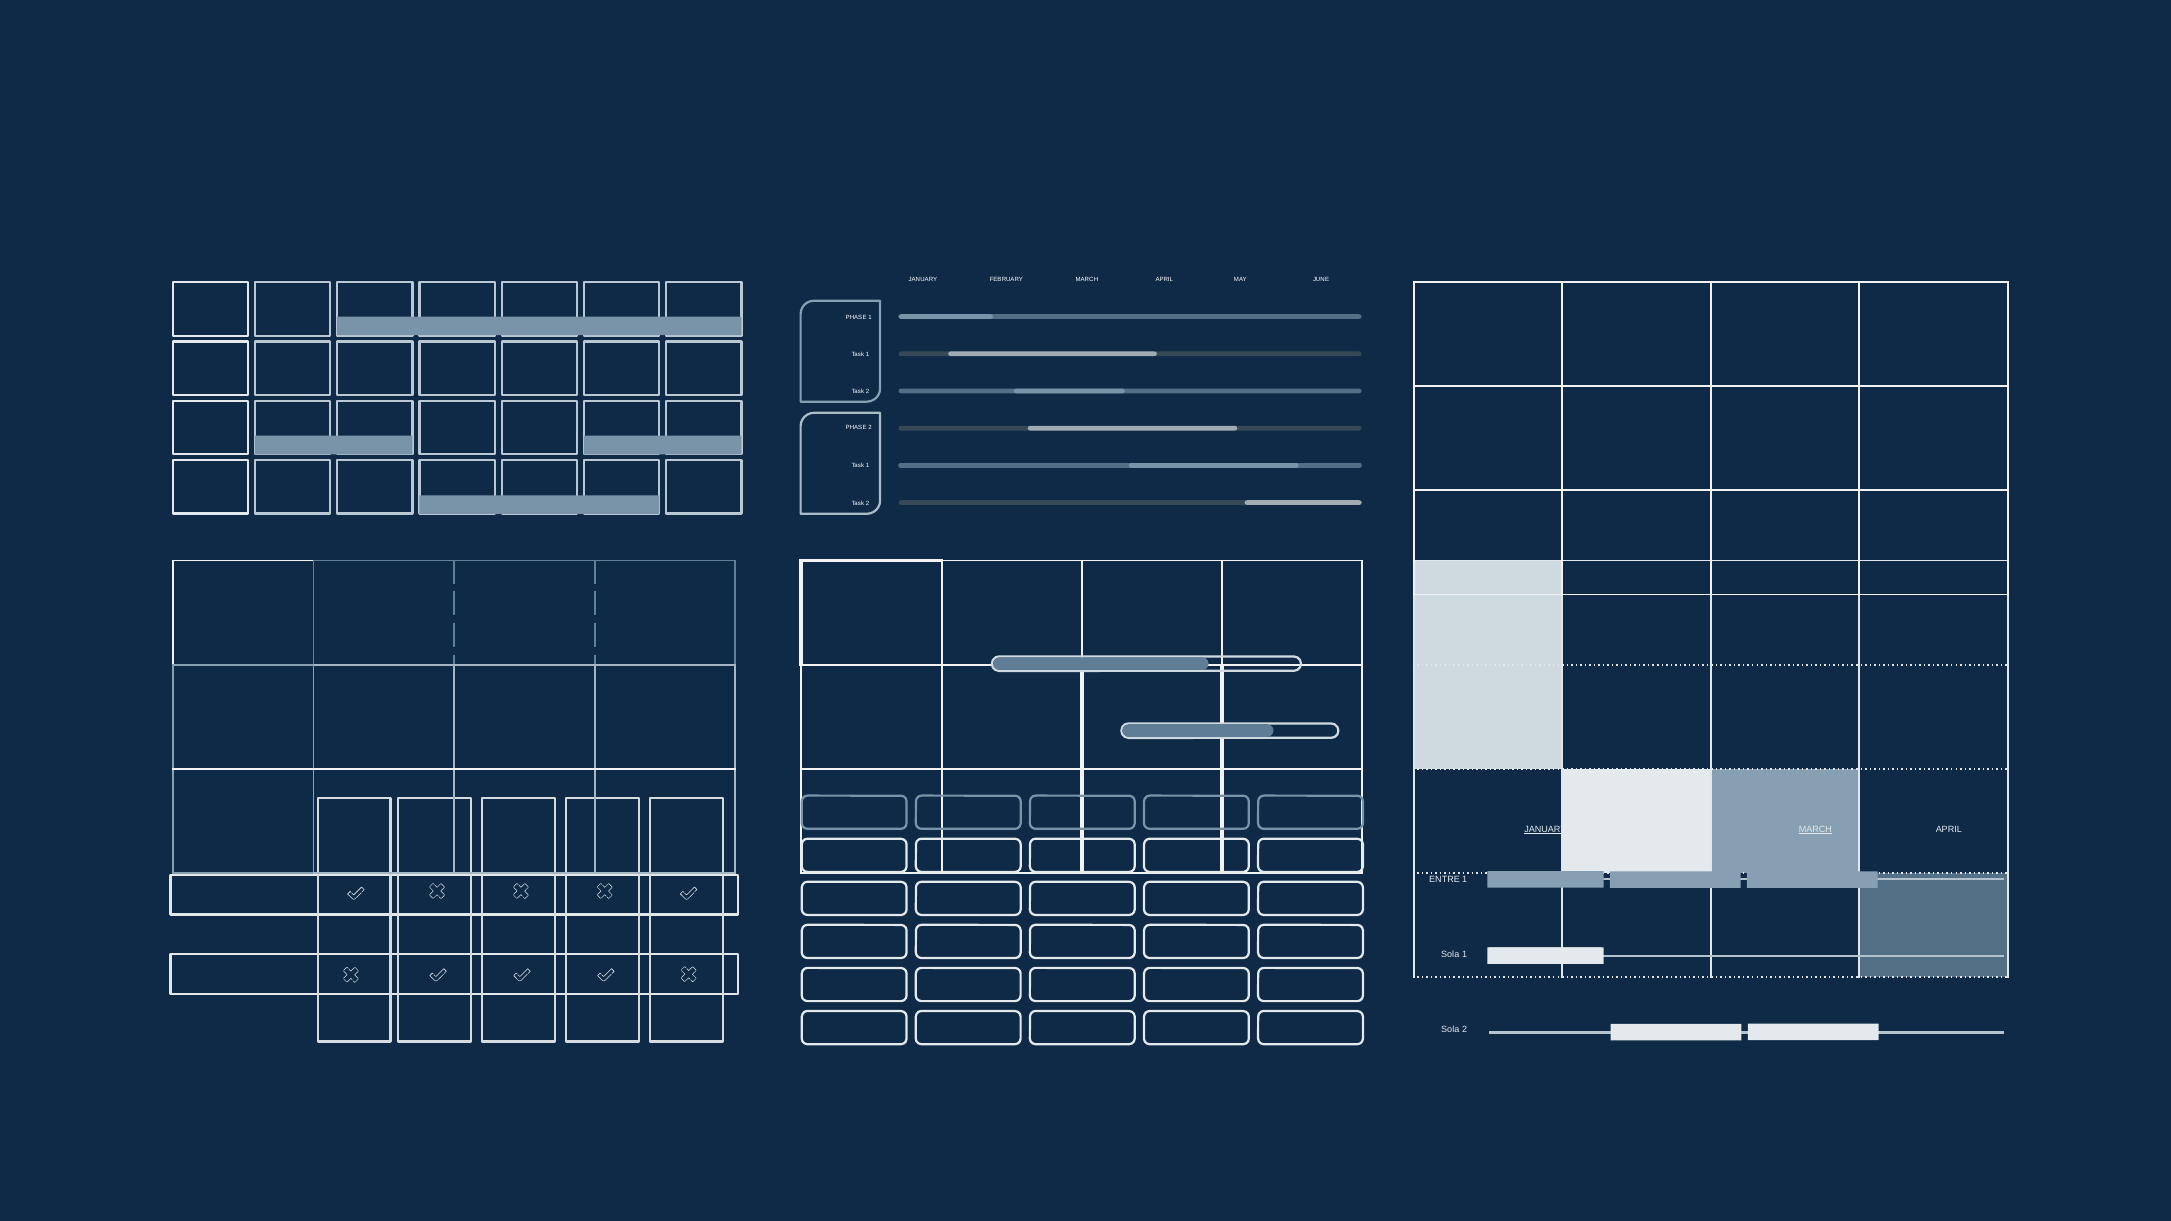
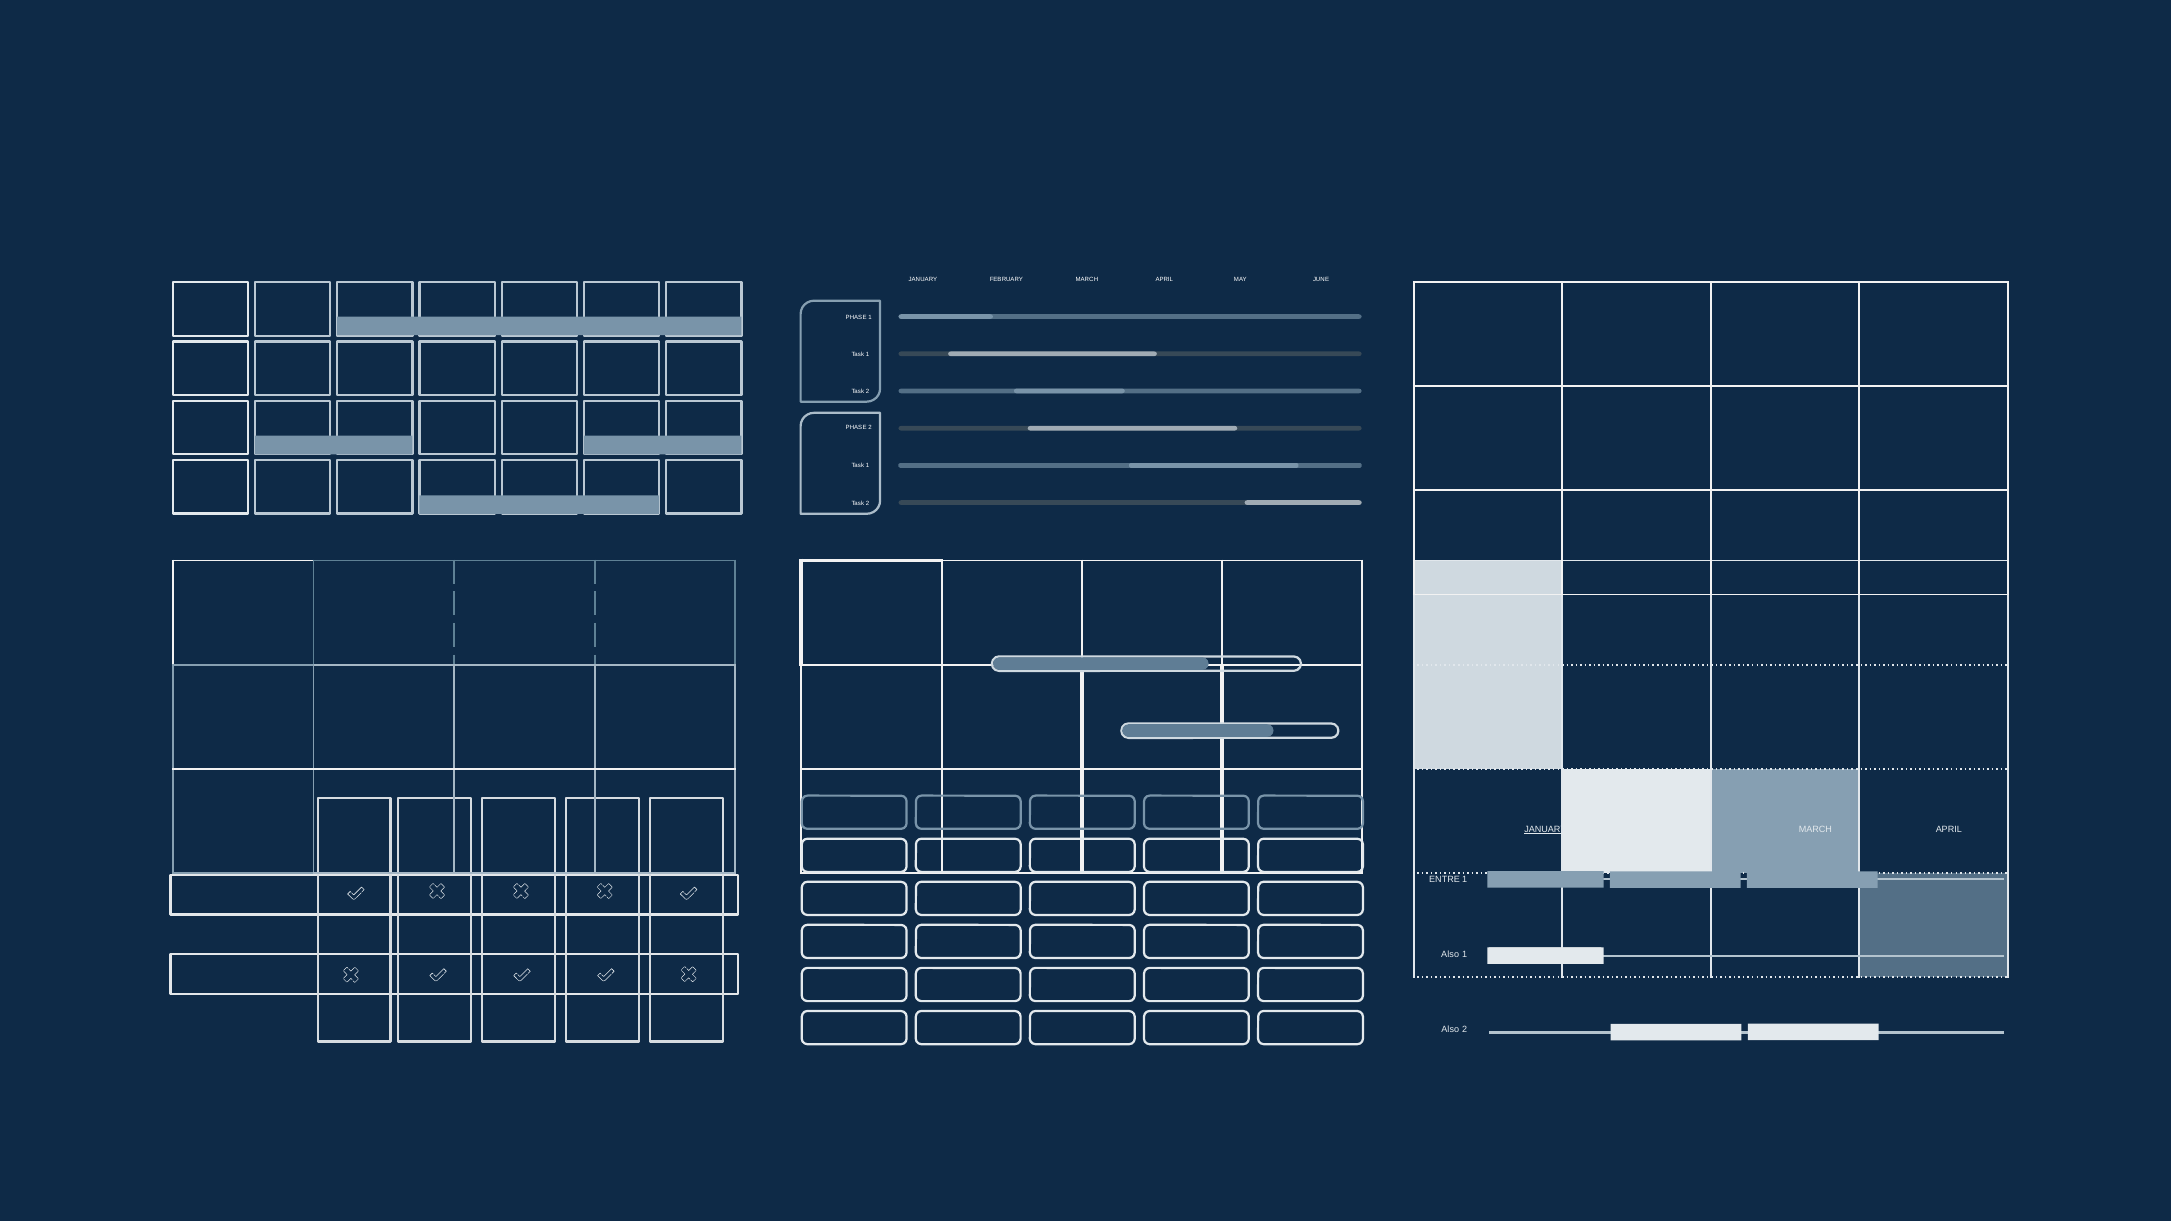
MARCH underline: present -> none (1815, 830)
Sola: Sola -> Also (1450, 955)
Sola: Sola -> Also (1450, 1030)
